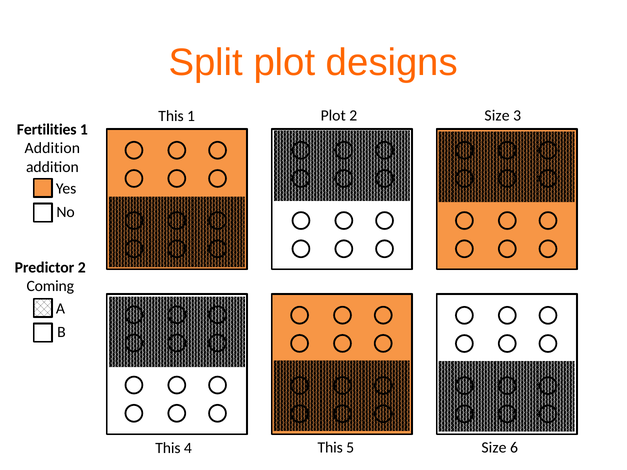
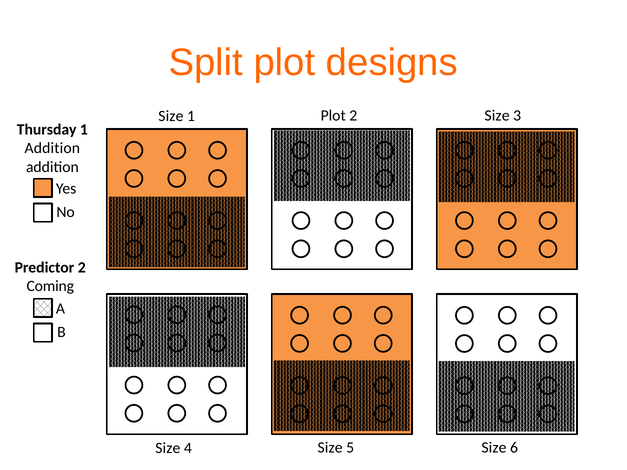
This: This -> Size (171, 116)
Fertilities: Fertilities -> Thursday (47, 130)
This: This -> Size (168, 448)
4 This: This -> Size (330, 448)
